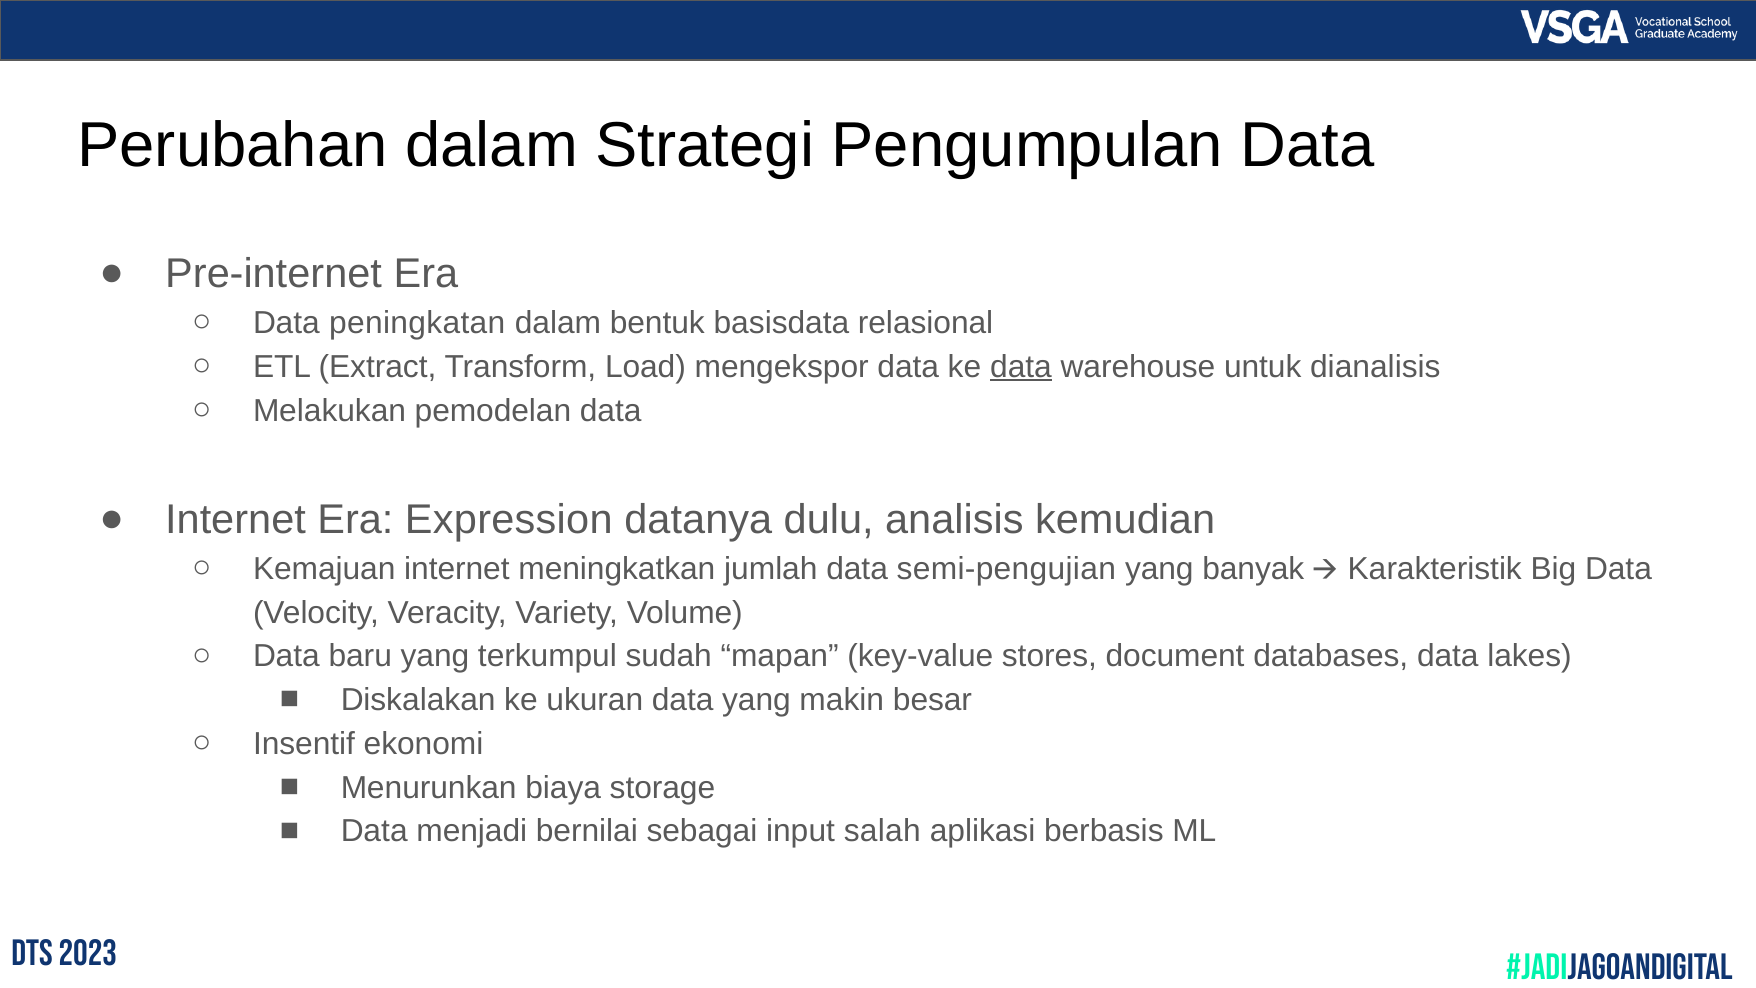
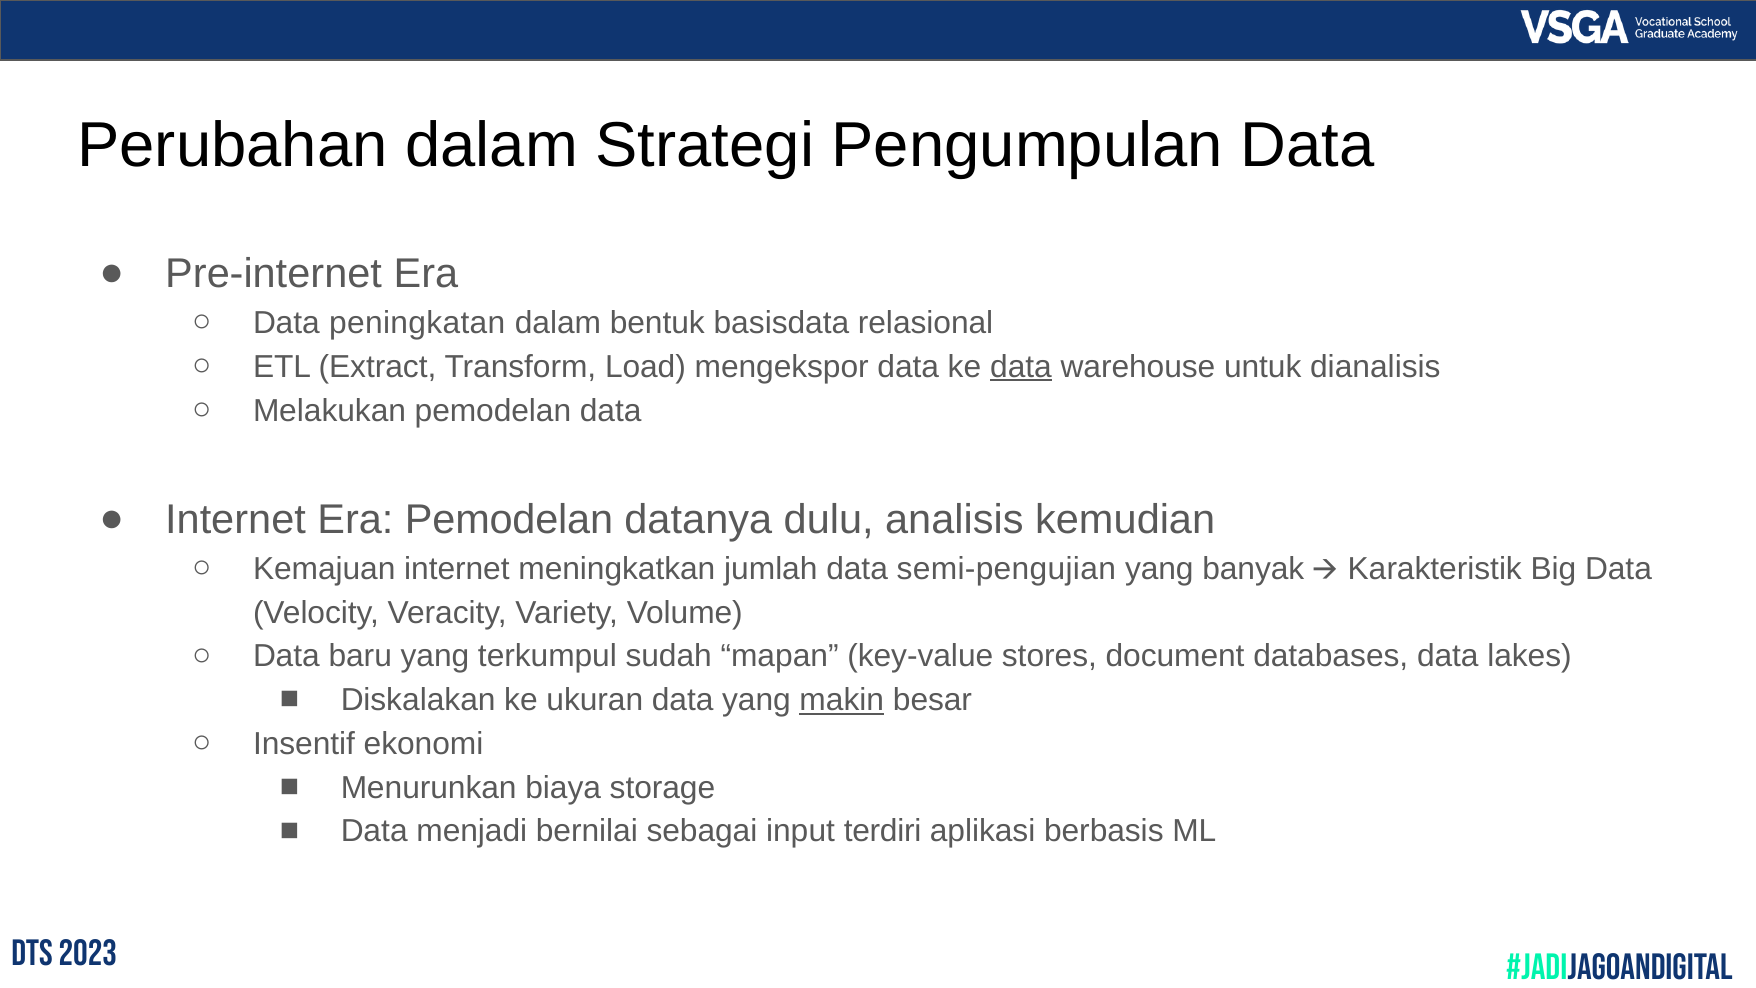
Era Expression: Expression -> Pemodelan (509, 520)
makin underline: none -> present (842, 700)
salah: salah -> terdiri (883, 831)
